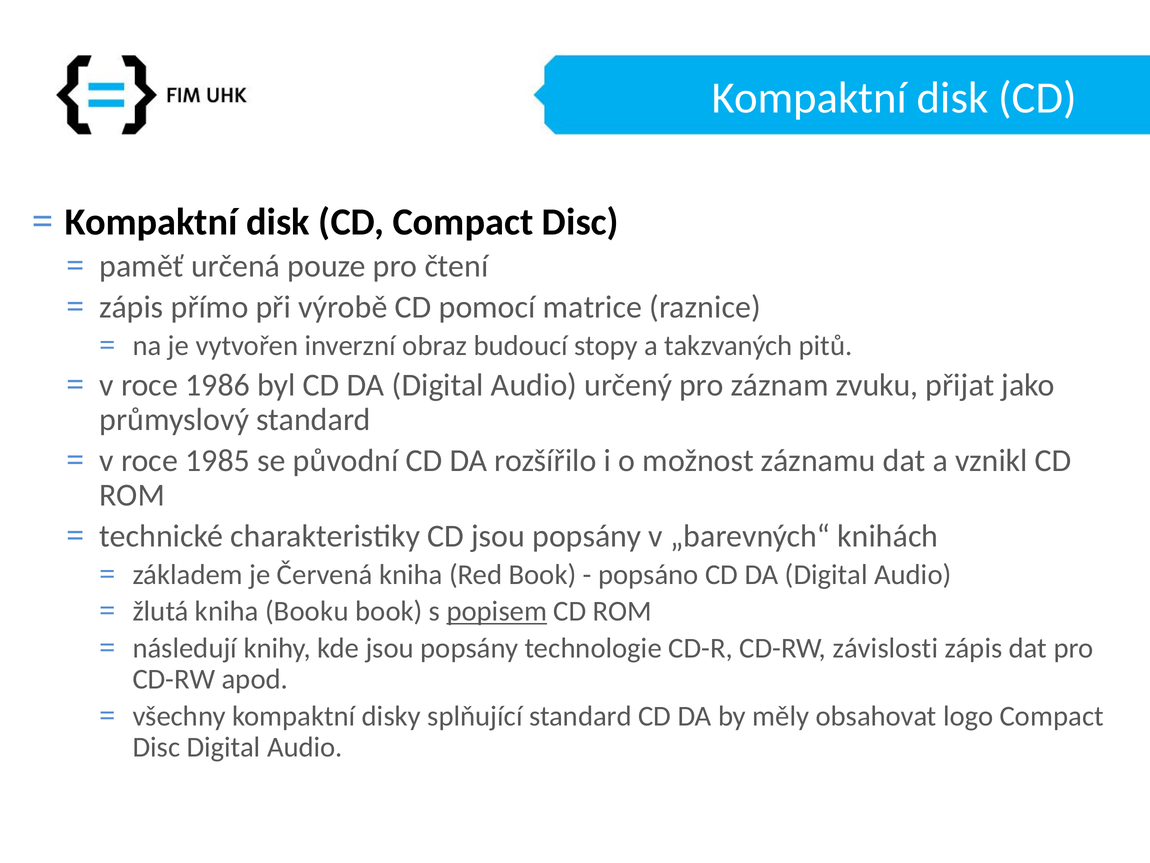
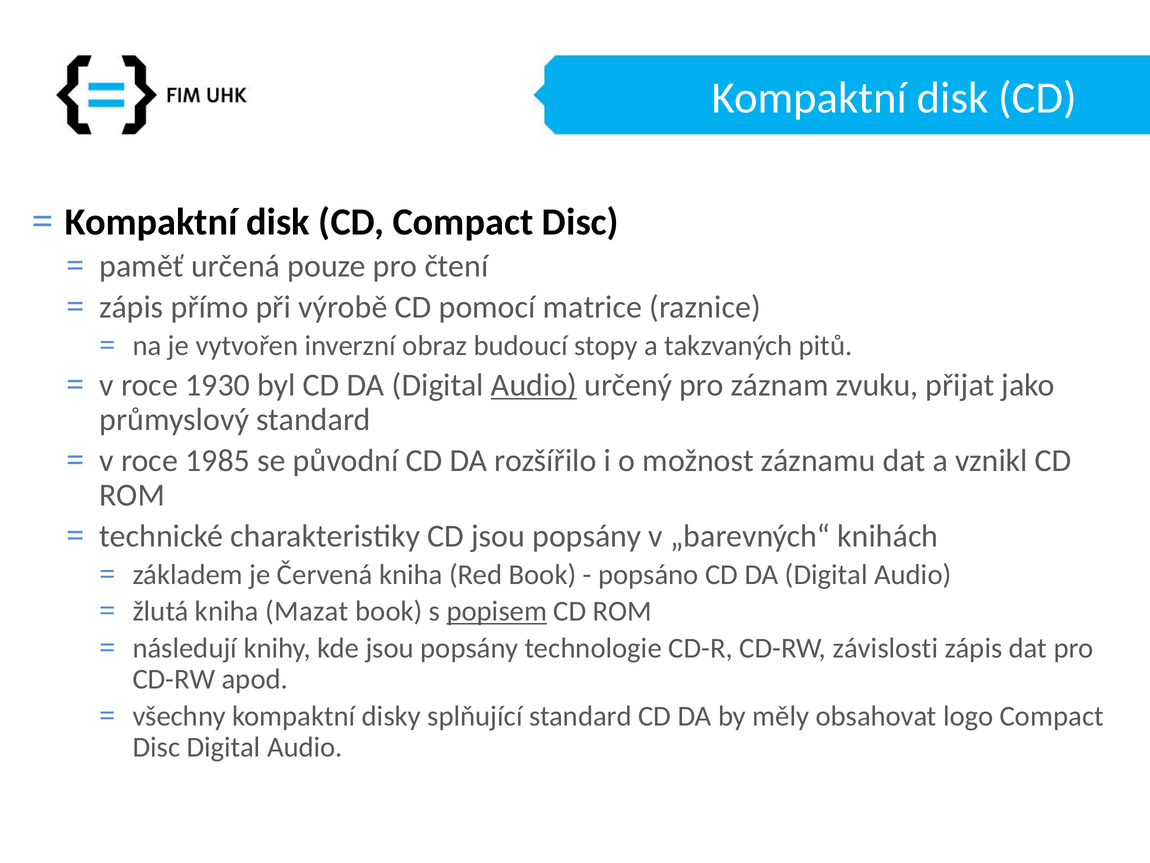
1986: 1986 -> 1930 (218, 385)
Audio underline: none -> present (534, 385)
Booku: Booku -> Mazat (307, 611)
